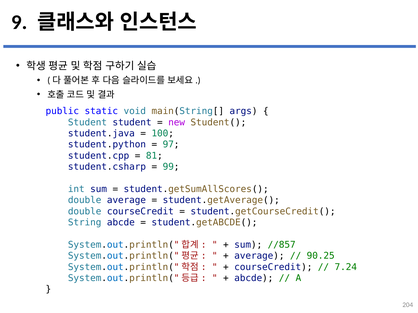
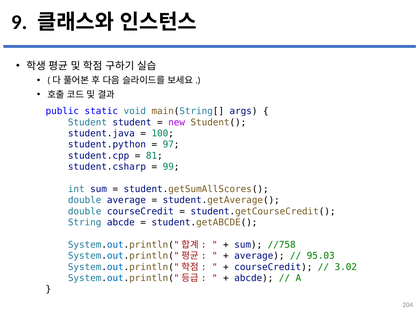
//857: //857 -> //758 (282, 245)
90.25: 90.25 -> 95.03 (321, 256)
7.24: 7.24 -> 3.02 (346, 267)
